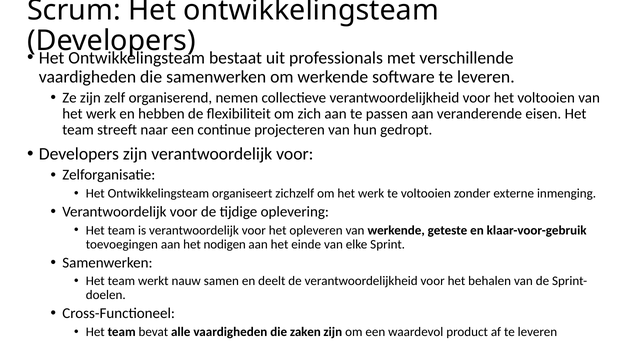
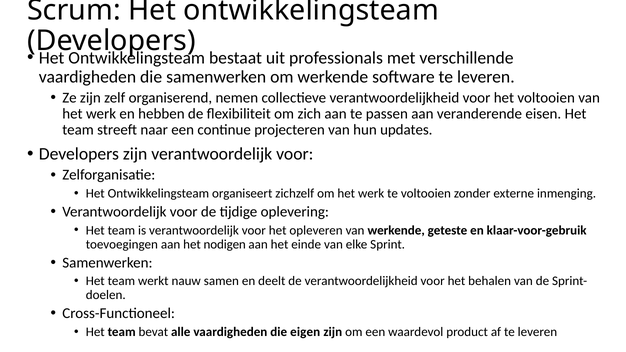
gedropt: gedropt -> updates (406, 130)
zaken: zaken -> eigen (305, 332)
